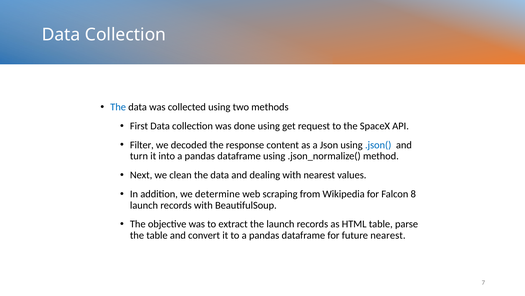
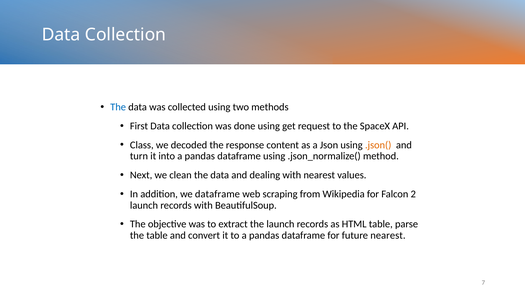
Filter: Filter -> Class (142, 145)
.json( colour: blue -> orange (378, 145)
we determine: determine -> dataframe (217, 194)
8: 8 -> 2 (413, 194)
